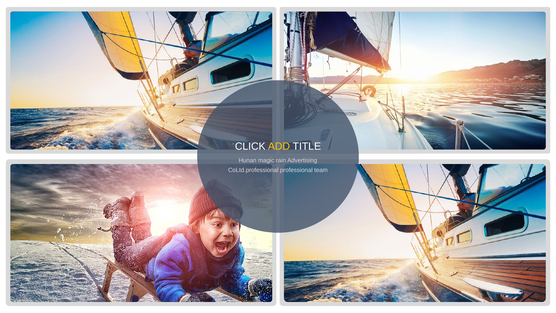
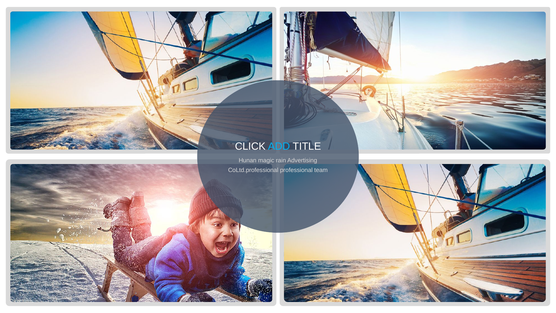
ADD colour: yellow -> light blue (279, 146)
